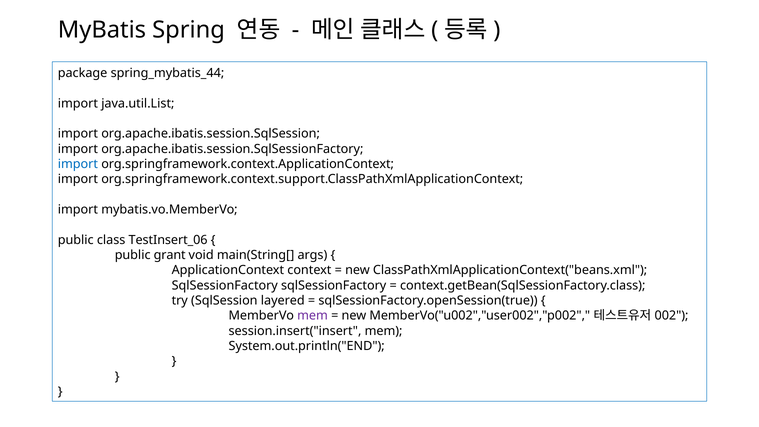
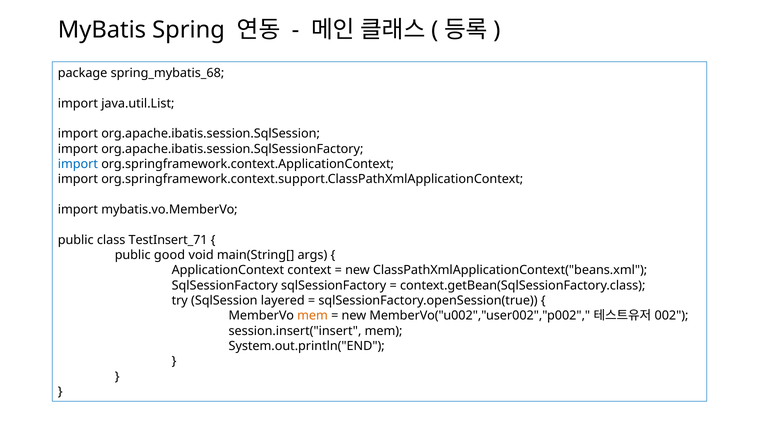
spring_mybatis_44: spring_mybatis_44 -> spring_mybatis_68 (167, 73)
TestInsert_06: TestInsert_06 -> TestInsert_71 (168, 240)
grant: grant -> good (170, 255)
mem colour: purple -> orange (313, 316)
